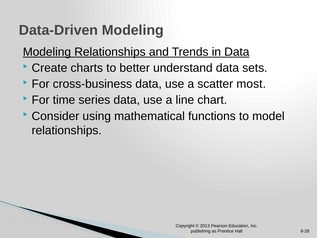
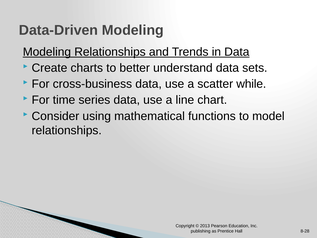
most: most -> while (251, 84)
